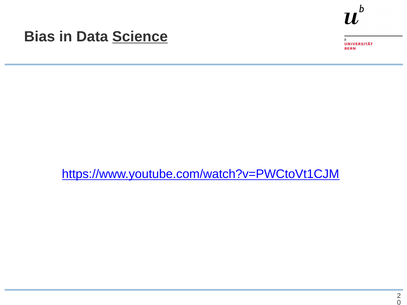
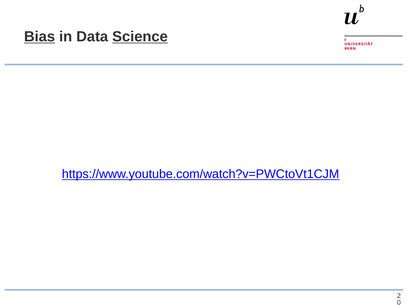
Bias underline: none -> present (40, 37)
